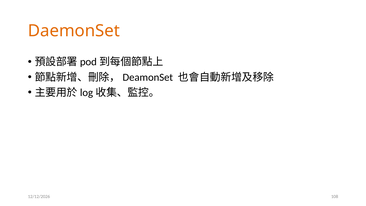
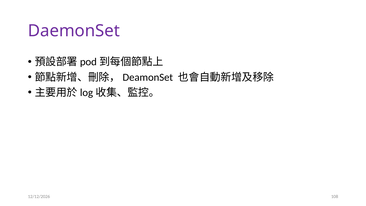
DaemonSet colour: orange -> purple (74, 31)
